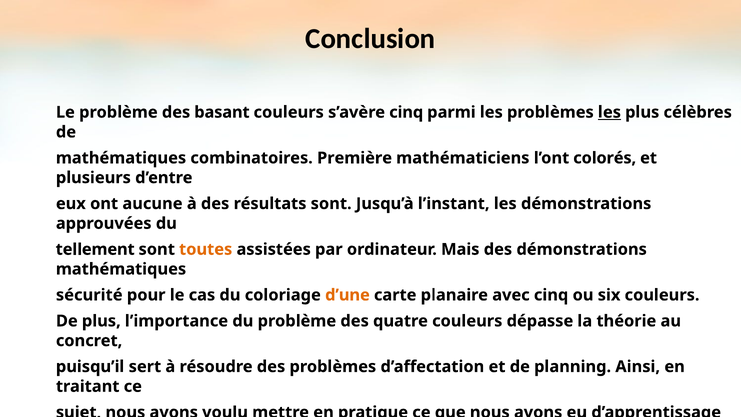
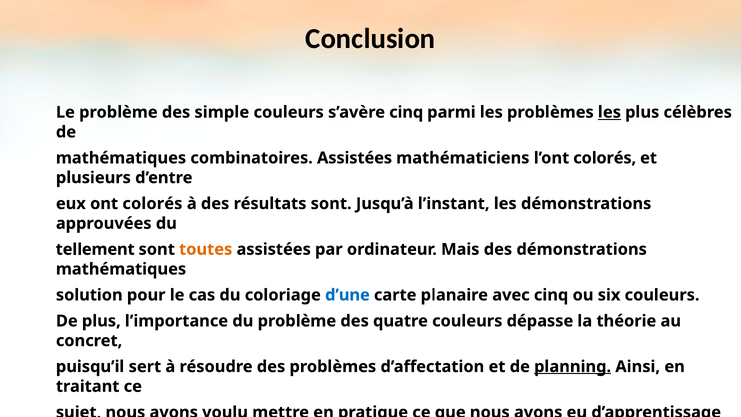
basant: basant -> simple (222, 112)
combinatoires Première: Première -> Assistées (355, 158)
ont aucune: aucune -> colorés (152, 204)
sécurité: sécurité -> solution (89, 295)
d’une colour: orange -> blue (347, 295)
planning underline: none -> present (573, 367)
